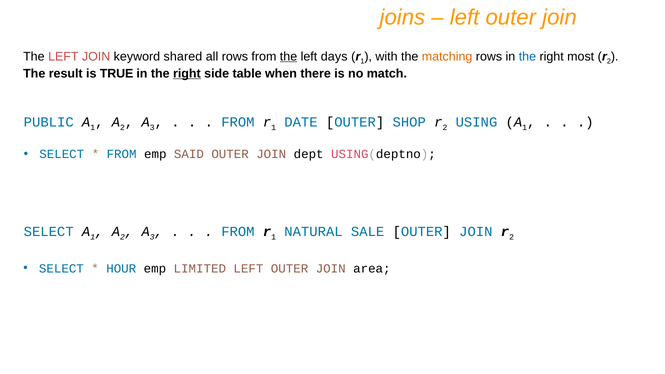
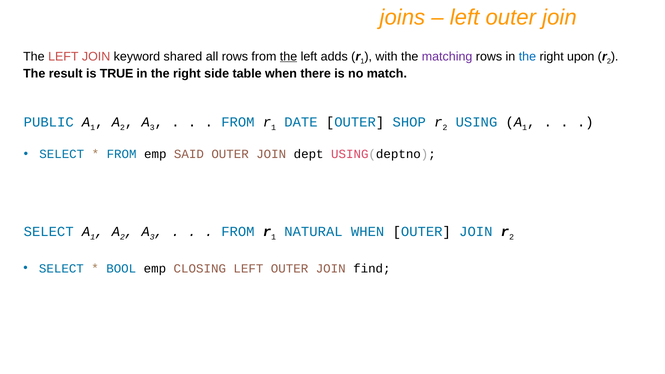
days: days -> adds (334, 57)
matching colour: orange -> purple (447, 57)
most: most -> upon (581, 57)
right underline: present -> none (187, 74)
NATURAL SALE: SALE -> WHEN (368, 232)
HOUR: HOUR -> BOOL (121, 269)
LIMITED: LIMITED -> CLOSING (200, 269)
area: area -> find (372, 269)
